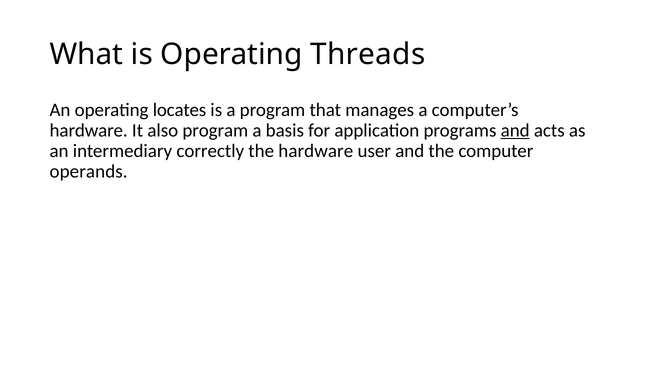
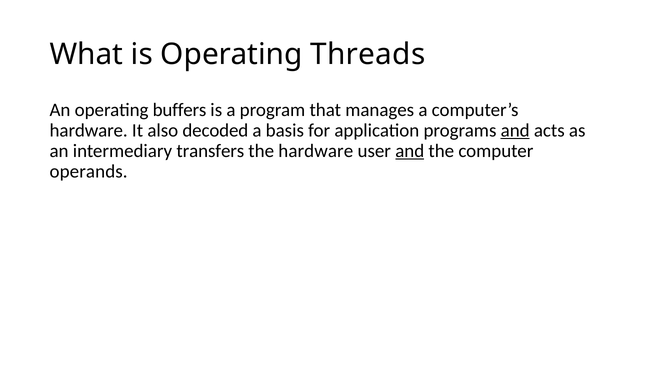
locates: locates -> buffers (180, 110)
also program: program -> decoded (215, 130)
correctly: correctly -> transfers (210, 151)
and underline: none -> present (410, 151)
